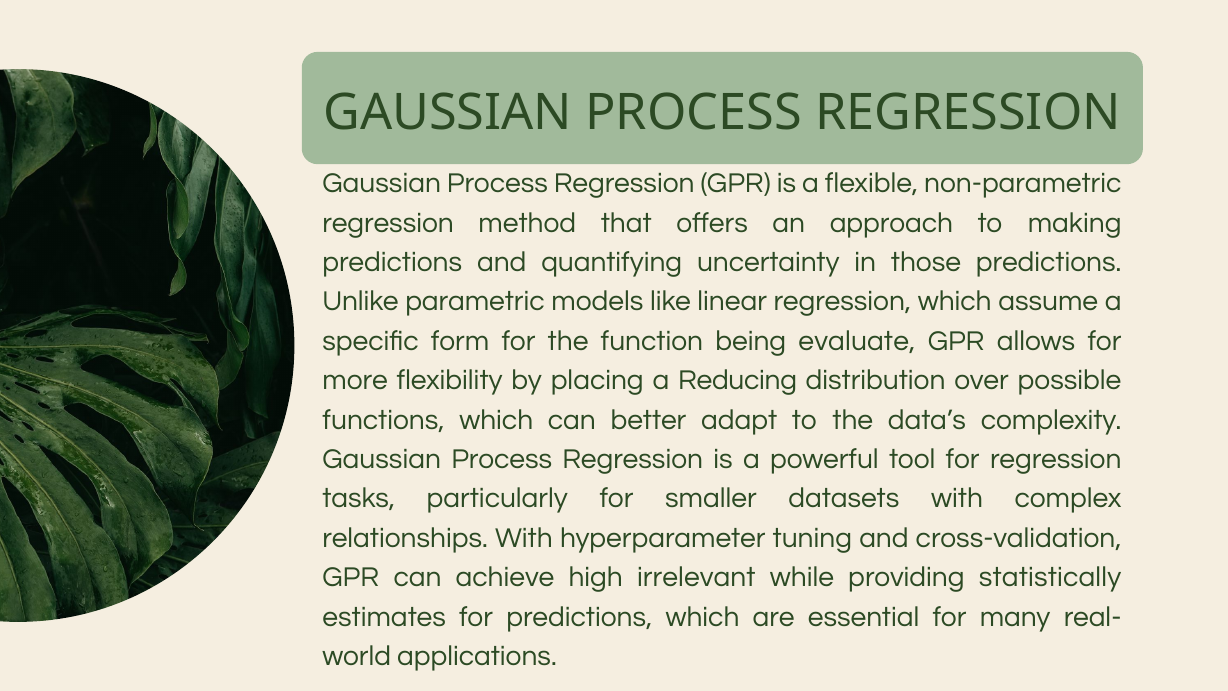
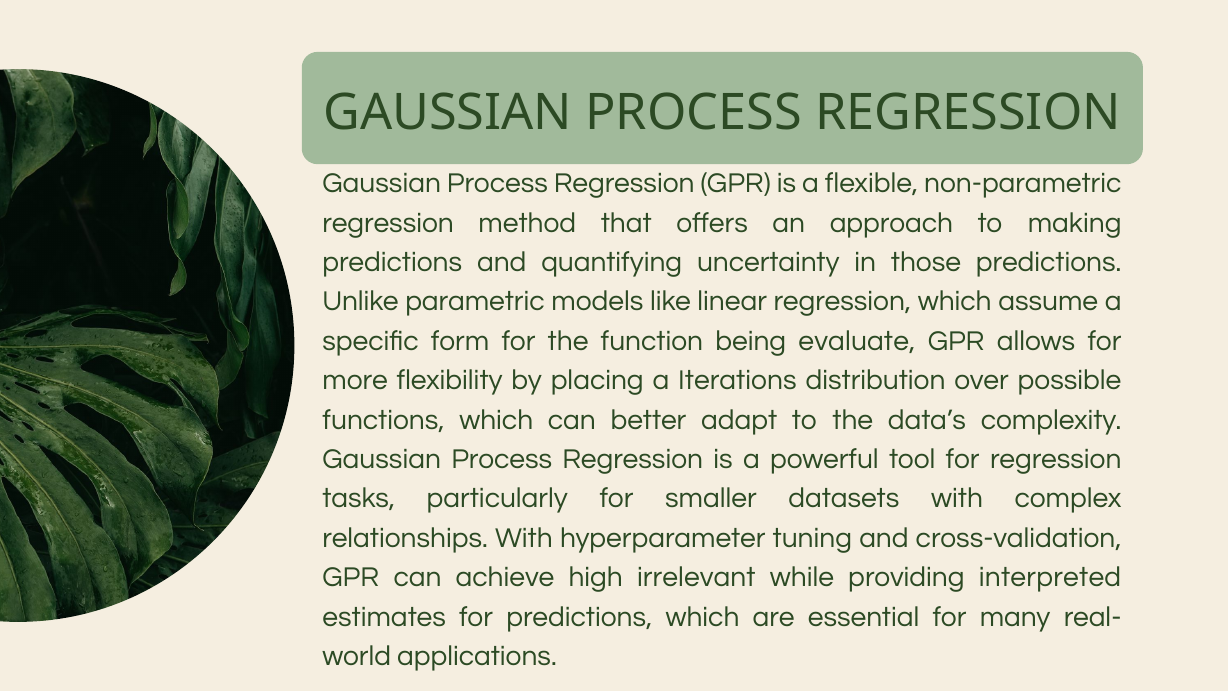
Reducing: Reducing -> Iterations (737, 380)
statistically: statistically -> interpreted (1050, 577)
